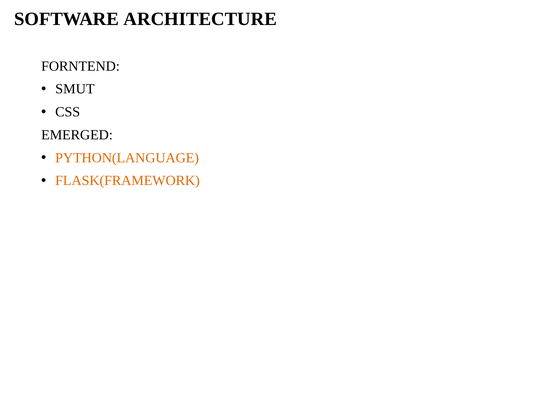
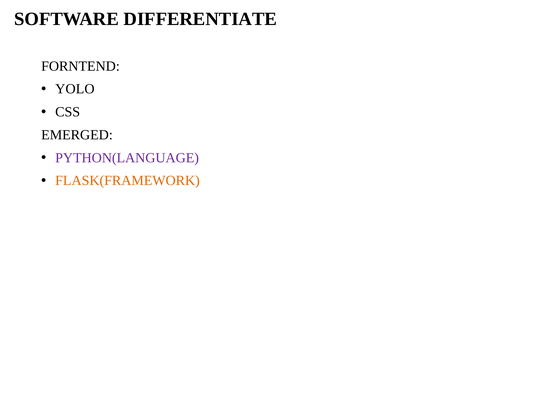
ARCHITECTURE: ARCHITECTURE -> DIFFERENTIATE (200, 19)
SMUT: SMUT -> YOLO (75, 89)
PYTHON(LANGUAGE colour: orange -> purple (127, 158)
